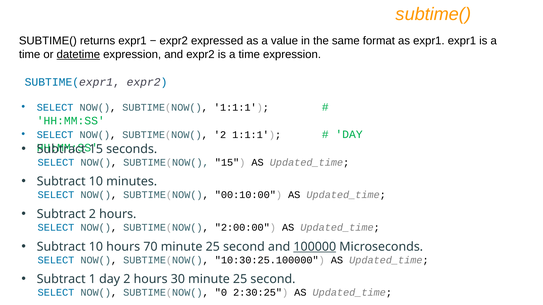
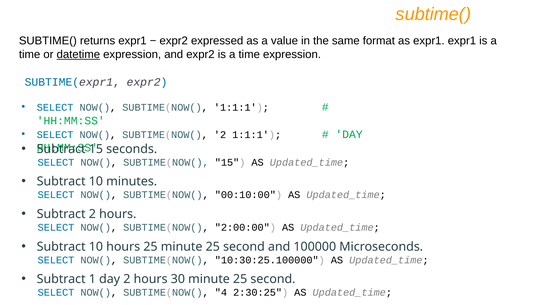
hours 70: 70 -> 25 (150, 247)
100000 underline: present -> none (315, 247)
0: 0 -> 4 (221, 293)
